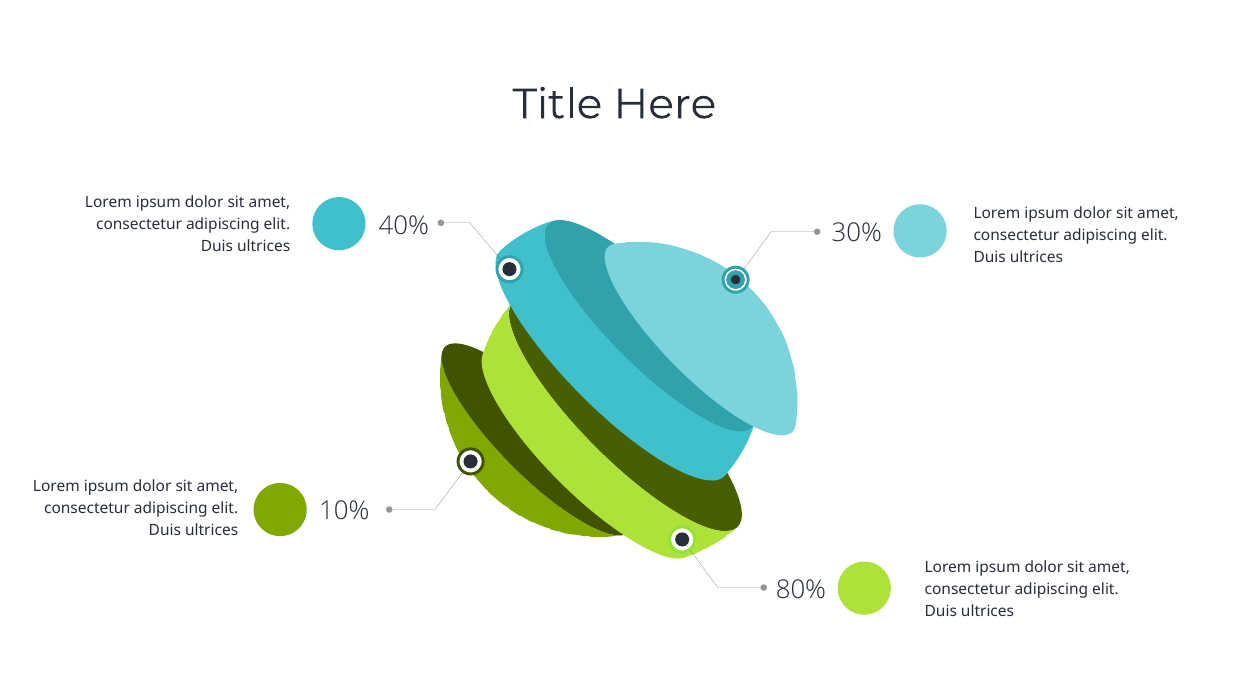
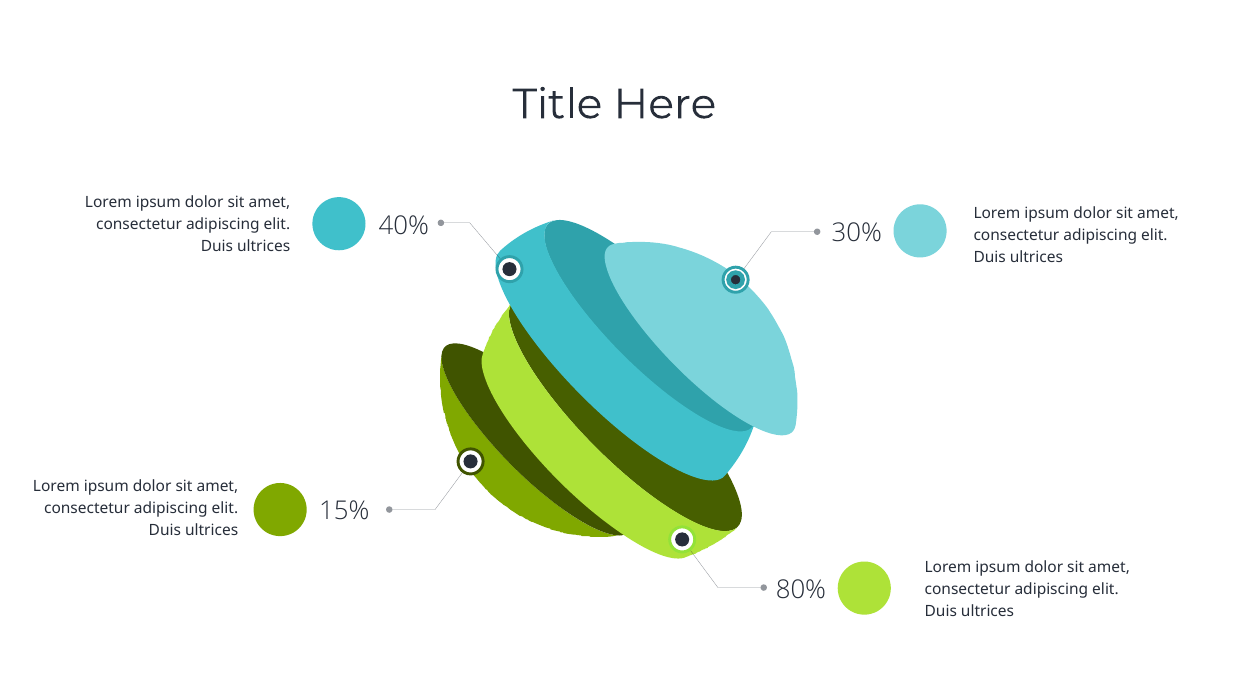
10%: 10% -> 15% (344, 511)
